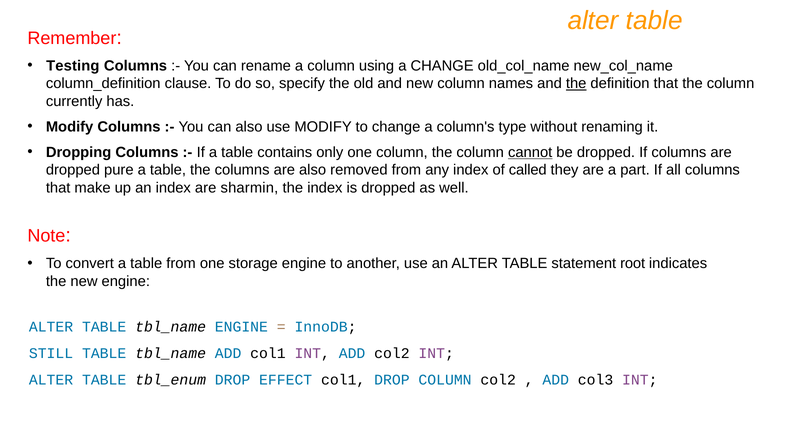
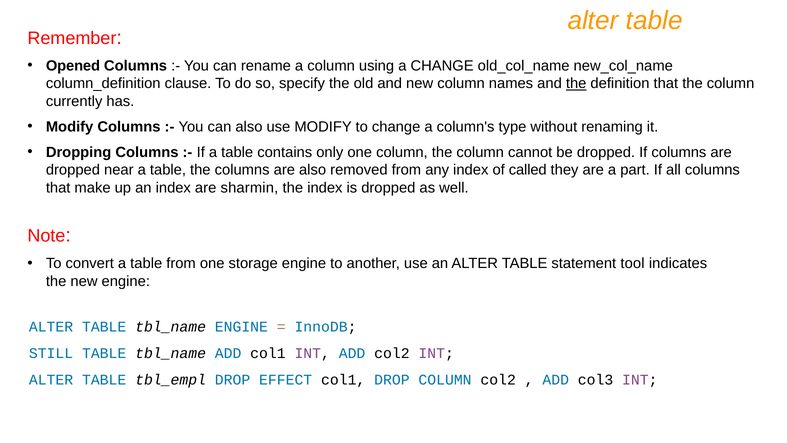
Testing: Testing -> Opened (73, 66)
cannot underline: present -> none (530, 152)
pure: pure -> near (119, 170)
root: root -> tool (633, 263)
tbl_enum: tbl_enum -> tbl_empl (171, 380)
